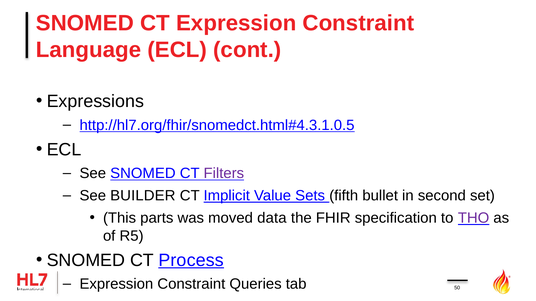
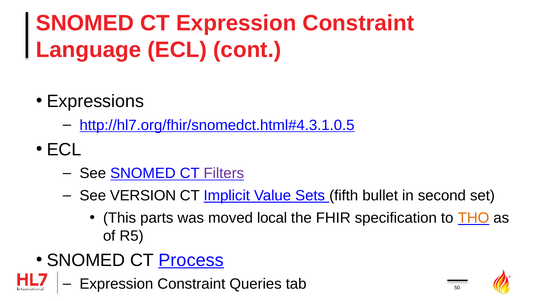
BUILDER: BUILDER -> VERSION (143, 196)
data: data -> local (272, 218)
THO colour: purple -> orange (474, 218)
